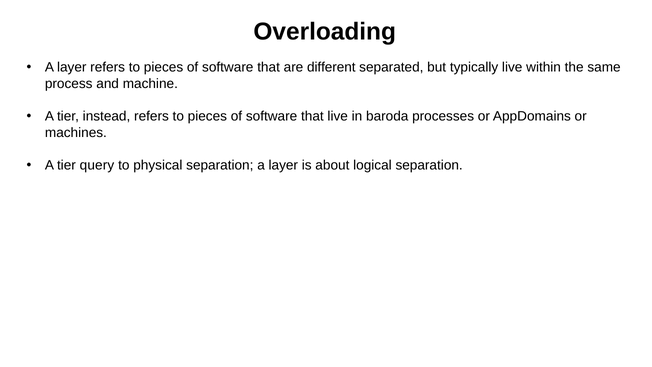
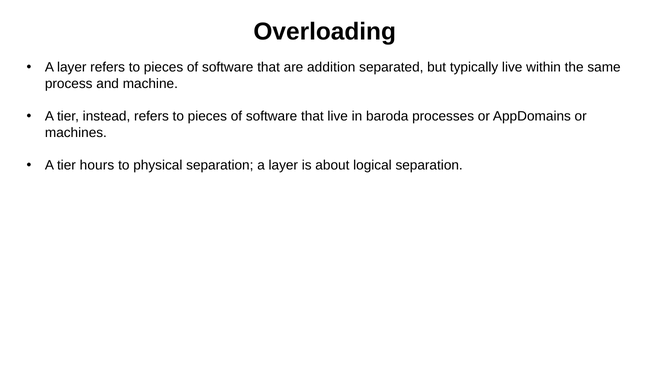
different: different -> addition (331, 67)
query: query -> hours (97, 165)
